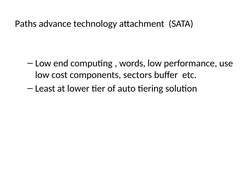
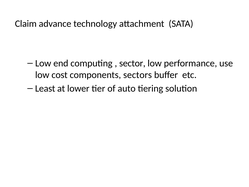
Paths: Paths -> Claim (26, 24)
words: words -> sector (132, 63)
